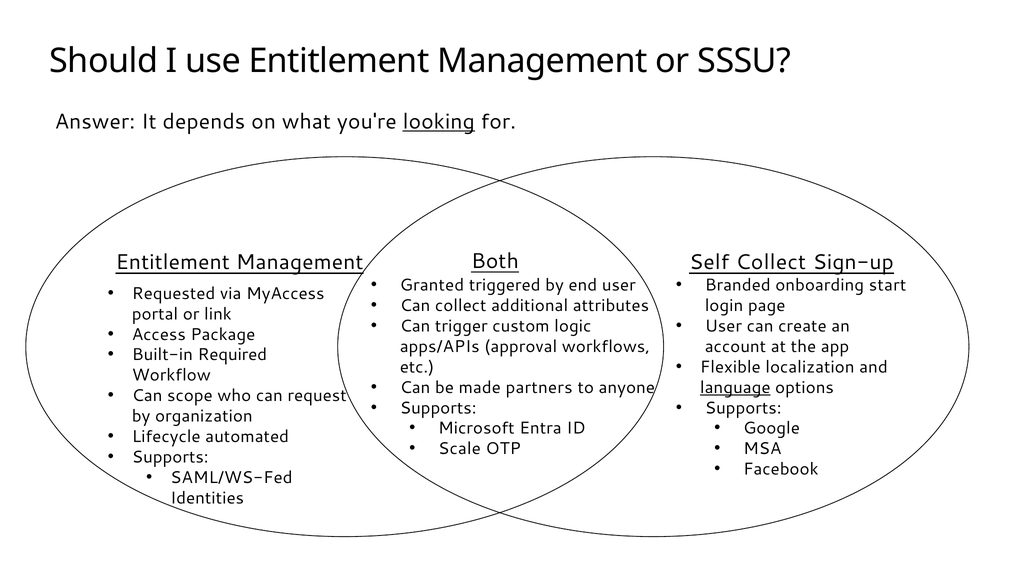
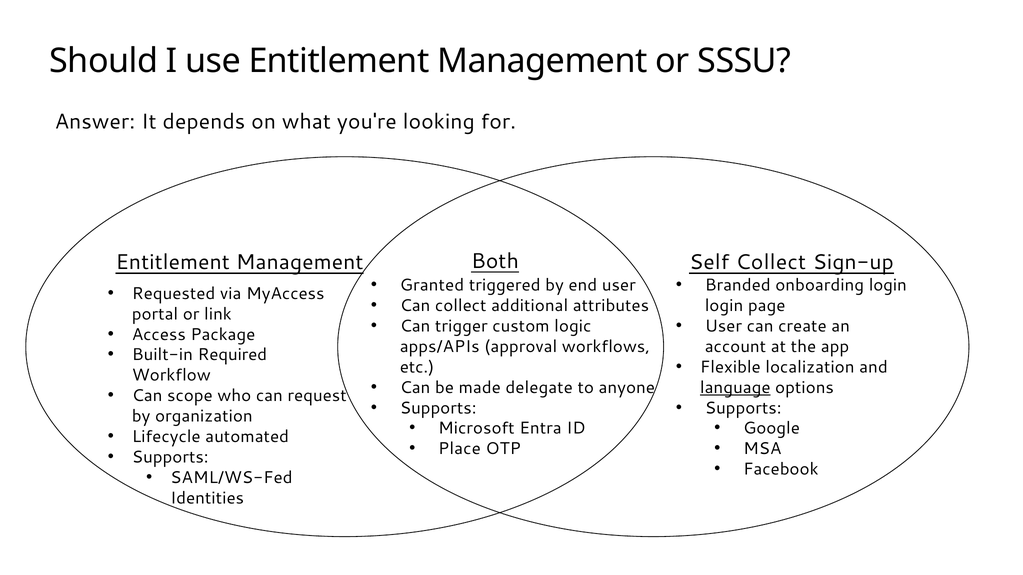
looking underline: present -> none (439, 122)
onboarding start: start -> login (888, 286)
partners: partners -> delegate (539, 388)
Scale: Scale -> Place (459, 449)
